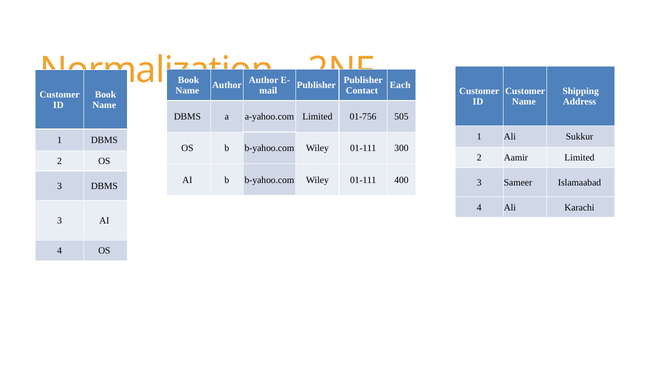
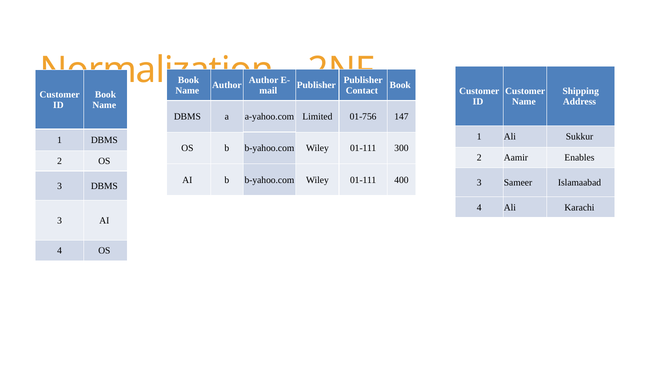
Each: Each -> Book (400, 85)
505: 505 -> 147 (401, 116)
Aamir Limited: Limited -> Enables (579, 158)
